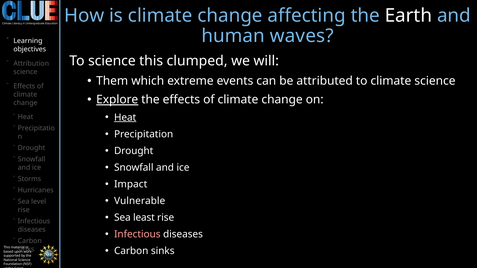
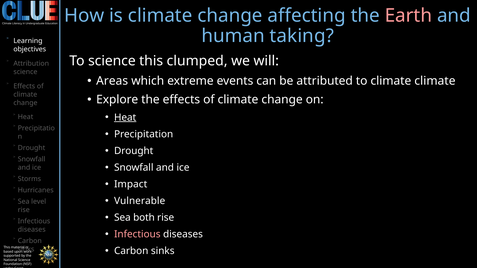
Earth colour: white -> pink (408, 16)
waves: waves -> taking (302, 36)
Them: Them -> Areas (112, 81)
climate science: science -> climate (435, 81)
Explore underline: present -> none (117, 100)
least: least -> both (144, 218)
